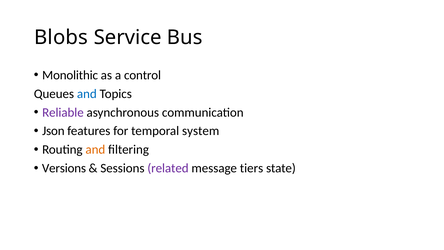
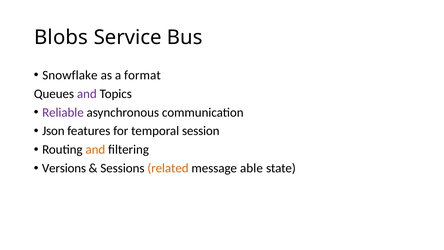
Monolithic: Monolithic -> Snowflake (70, 75)
control: control -> format (142, 75)
and colour: blue -> purple (87, 94)
system: system -> session (201, 131)
related colour: purple -> orange (168, 168)
tiers: tiers -> able (251, 168)
